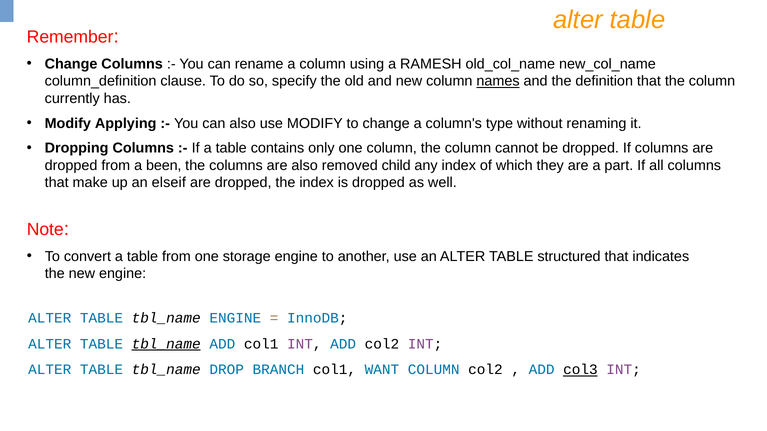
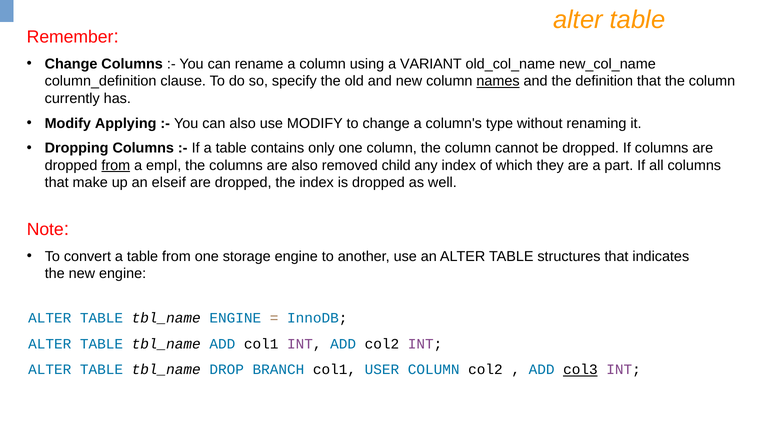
RAMESH: RAMESH -> VARIANT (431, 64)
from underline: none -> present (116, 166)
been: been -> empl (164, 166)
structured: structured -> structures (569, 257)
tbl_name underline: present -> none (166, 344)
WANT: WANT -> USER (382, 370)
